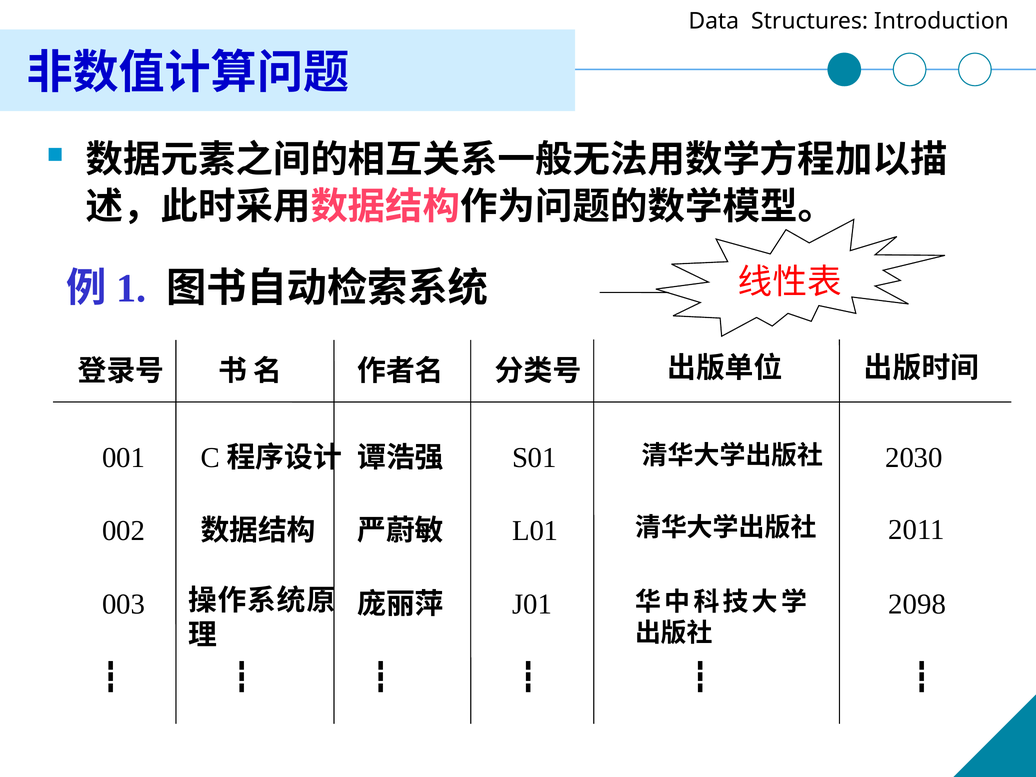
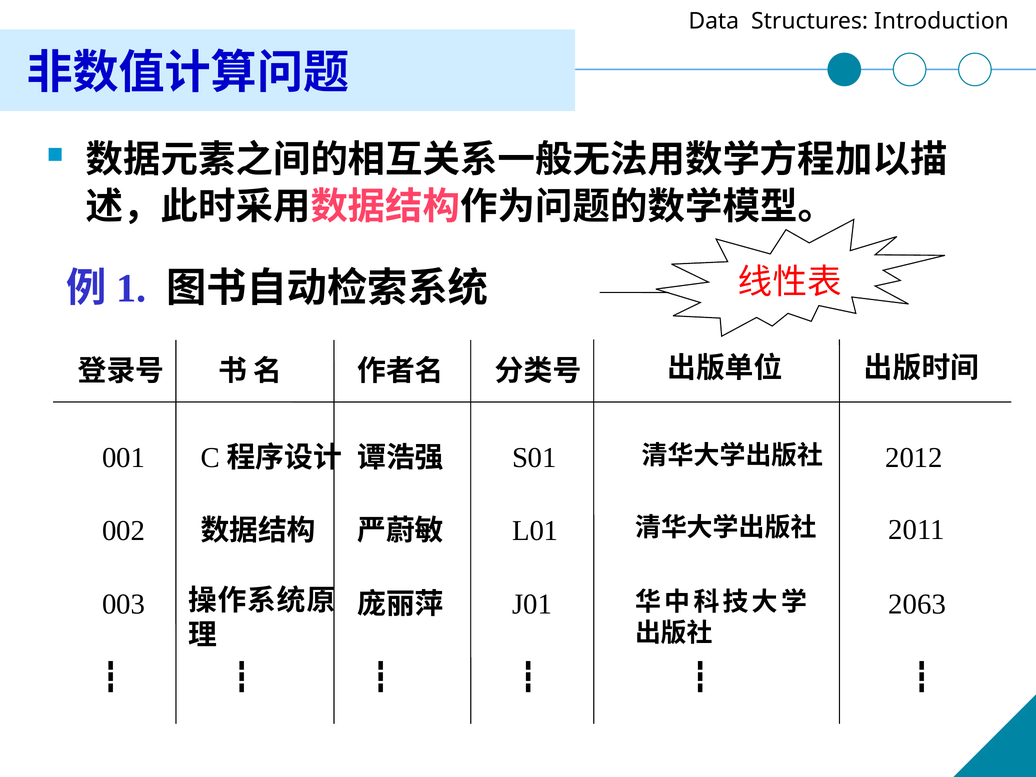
2030: 2030 -> 2012 (914, 458)
2098: 2098 -> 2063 (917, 604)
